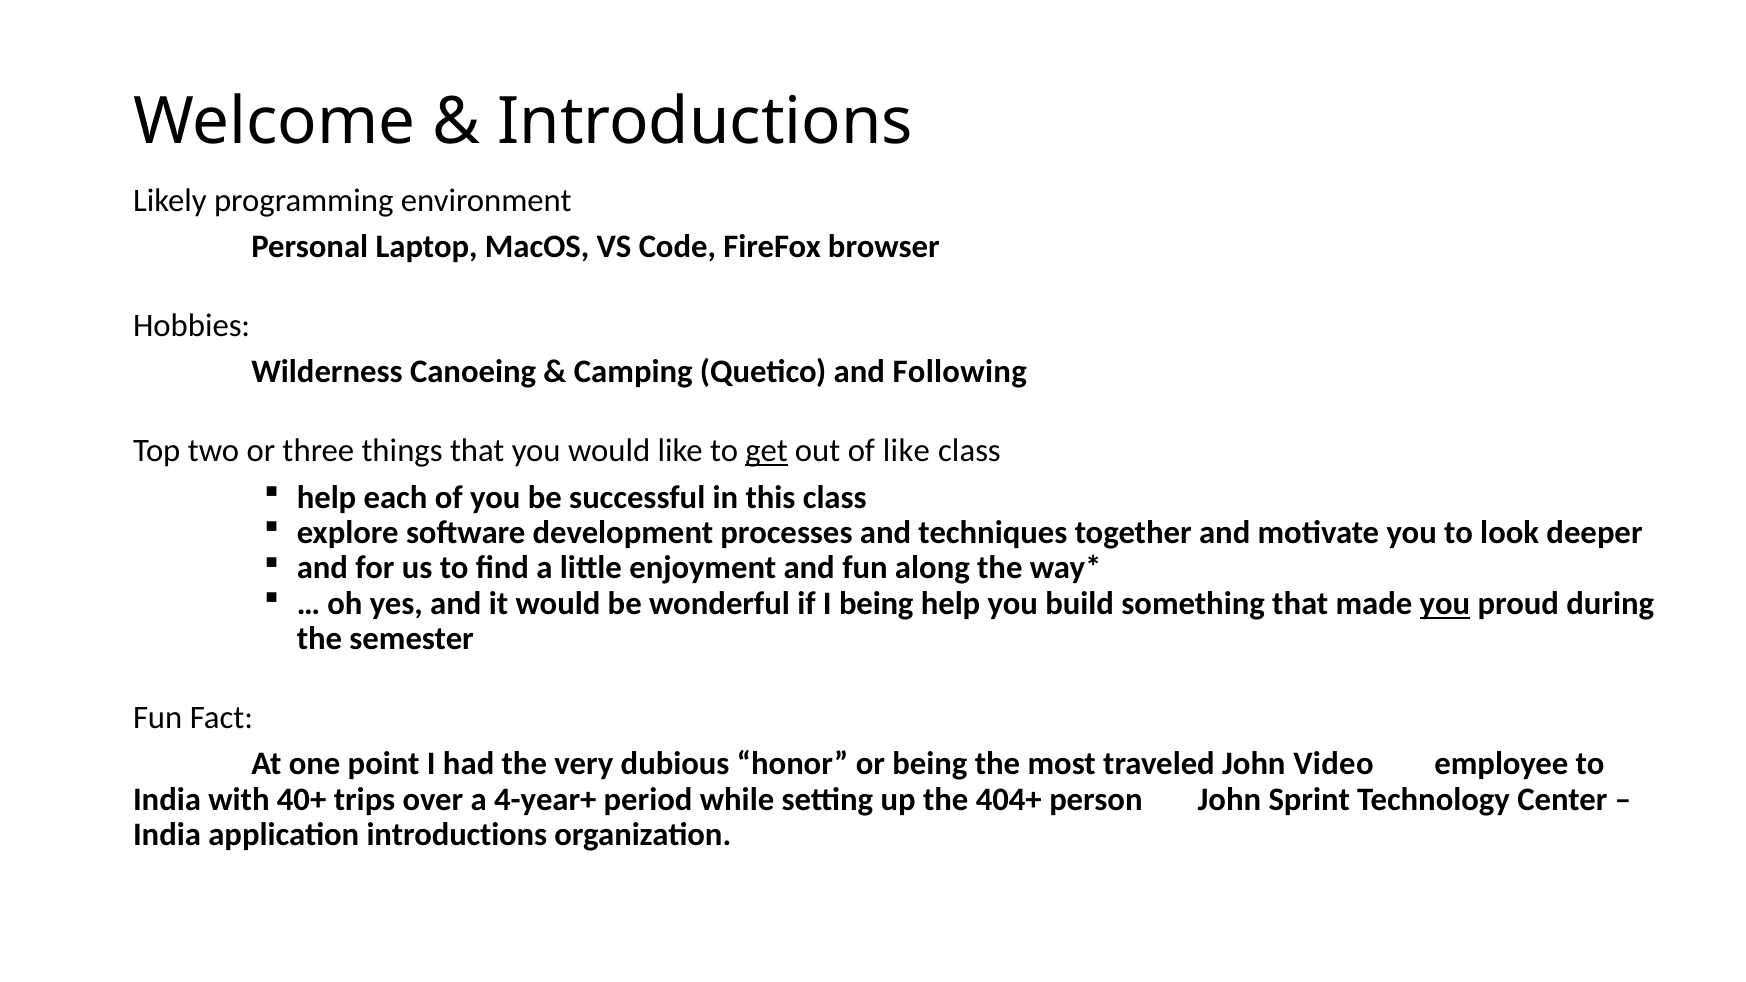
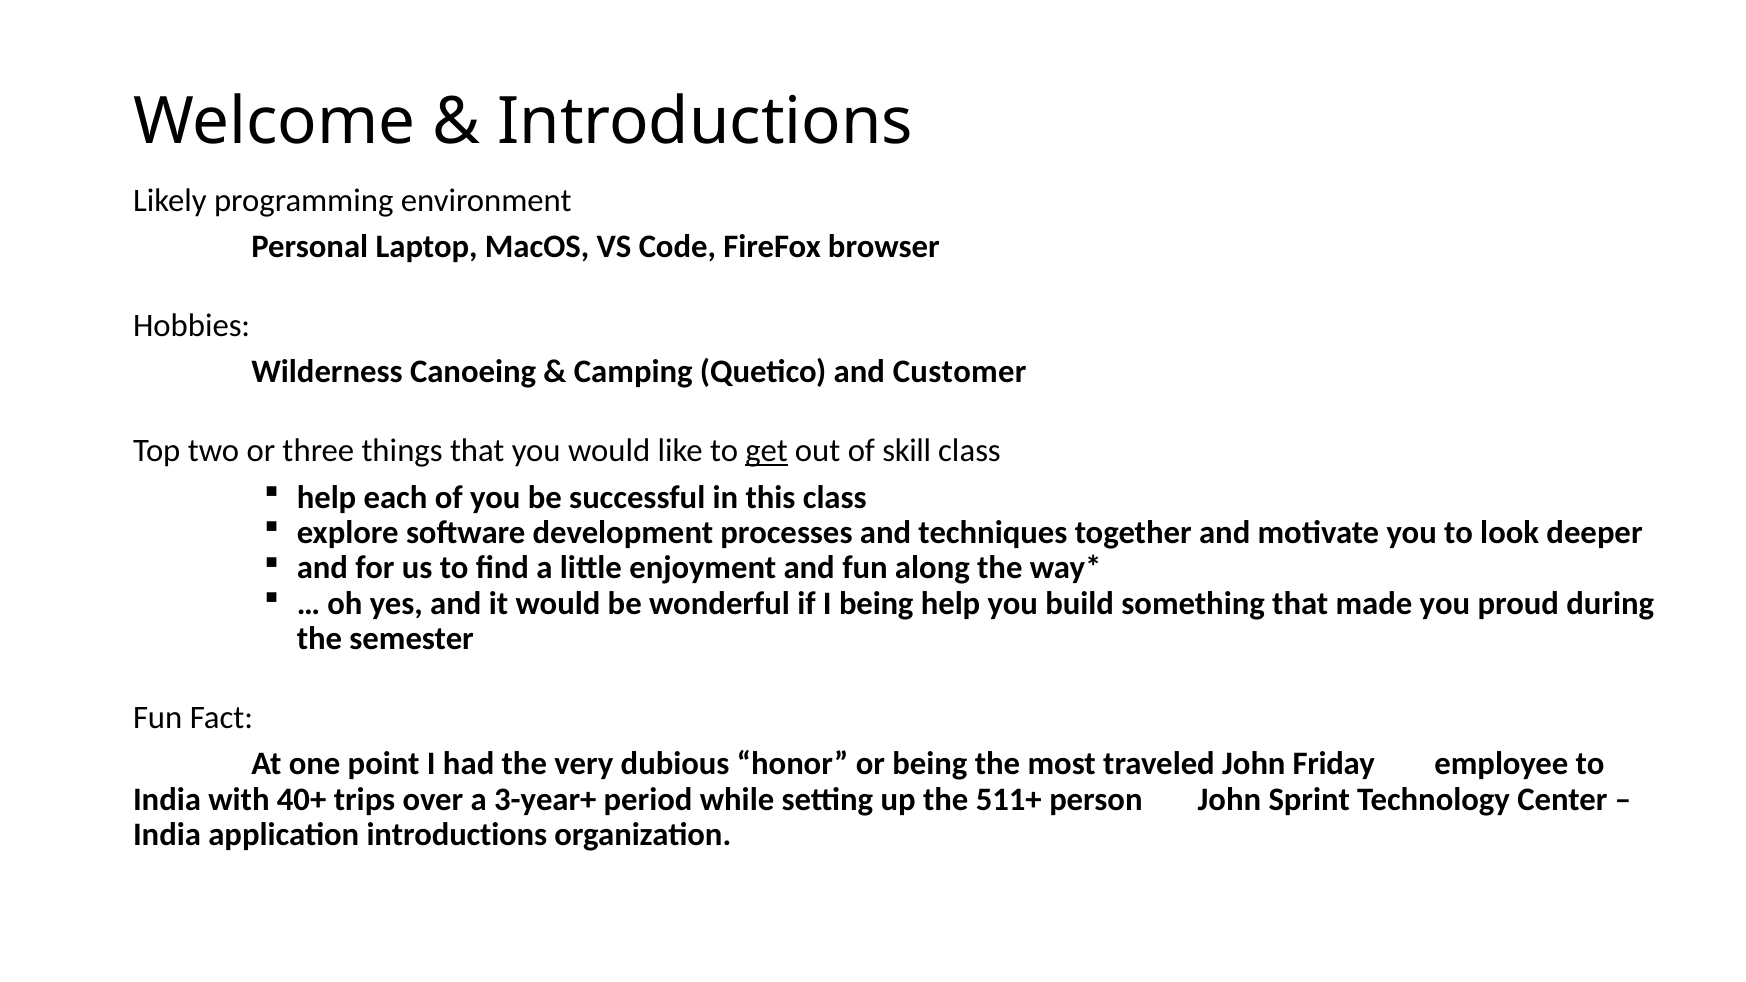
Following: Following -> Customer (960, 372)
of like: like -> skill (907, 451)
you underline: present -> none (1445, 604)
Video: Video -> Friday (1334, 764)
4-year+: 4-year+ -> 3-year+ (545, 800)
404+: 404+ -> 511+ (1009, 800)
